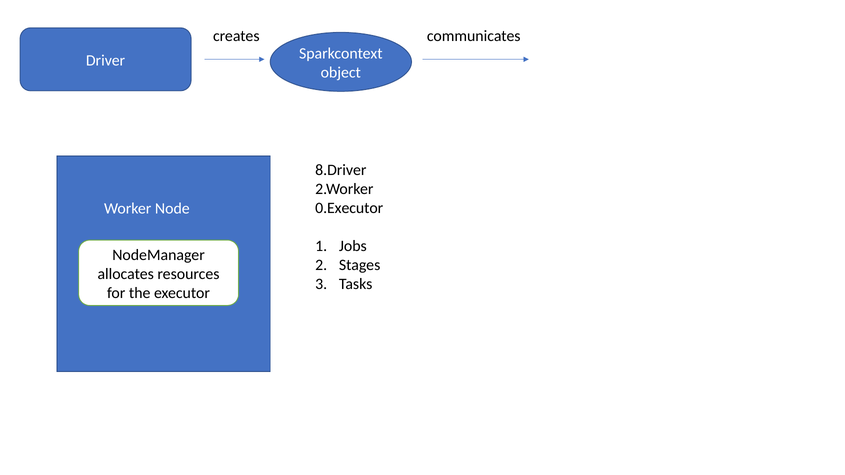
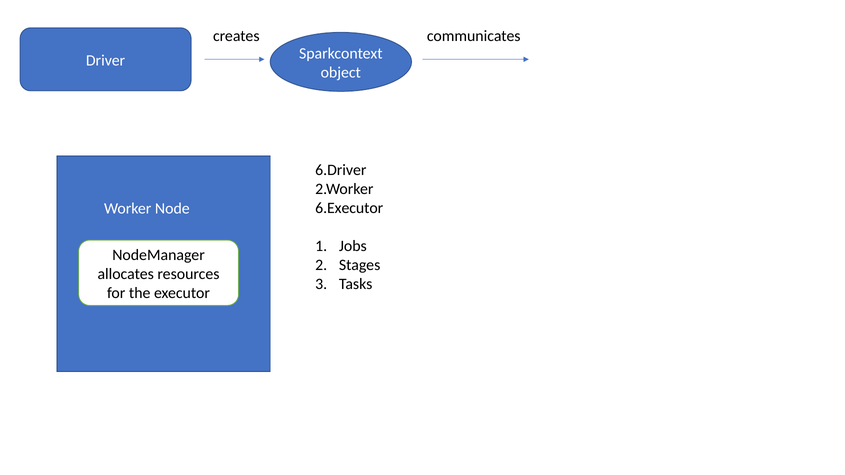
8.Driver: 8.Driver -> 6.Driver (341, 170)
0.Executor: 0.Executor -> 6.Executor (349, 208)
